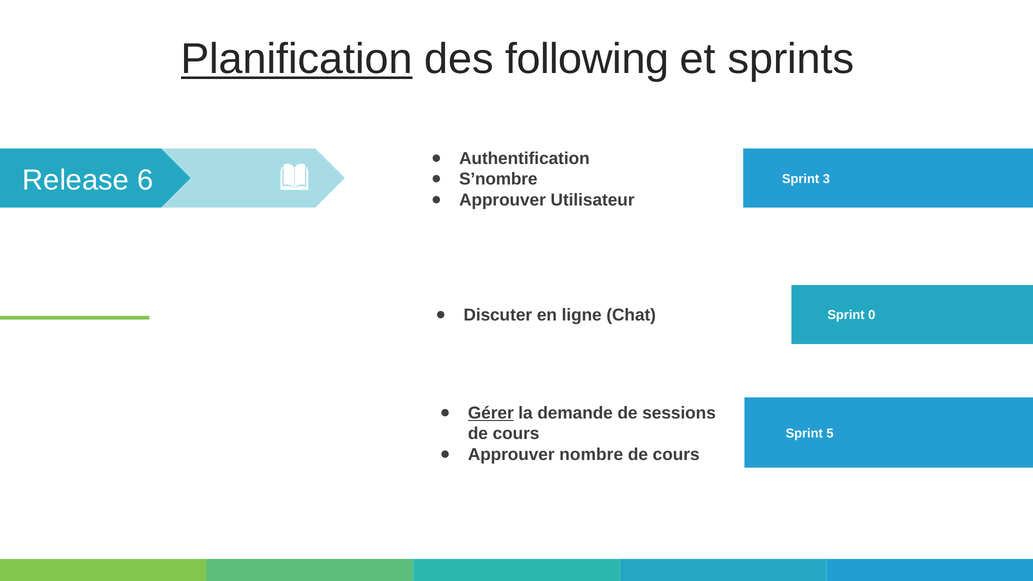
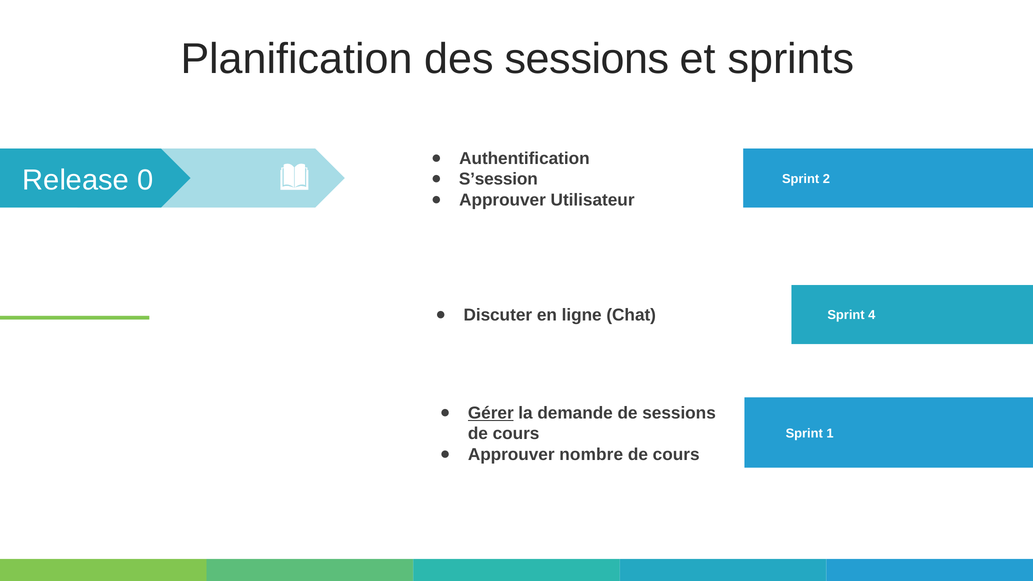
Planification underline: present -> none (297, 59)
des following: following -> sessions (587, 59)
6: 6 -> 0 (145, 180)
3: 3 -> 2 (826, 179)
S’nombre: S’nombre -> S’session (498, 179)
0: 0 -> 4 (872, 315)
5: 5 -> 1 (830, 434)
